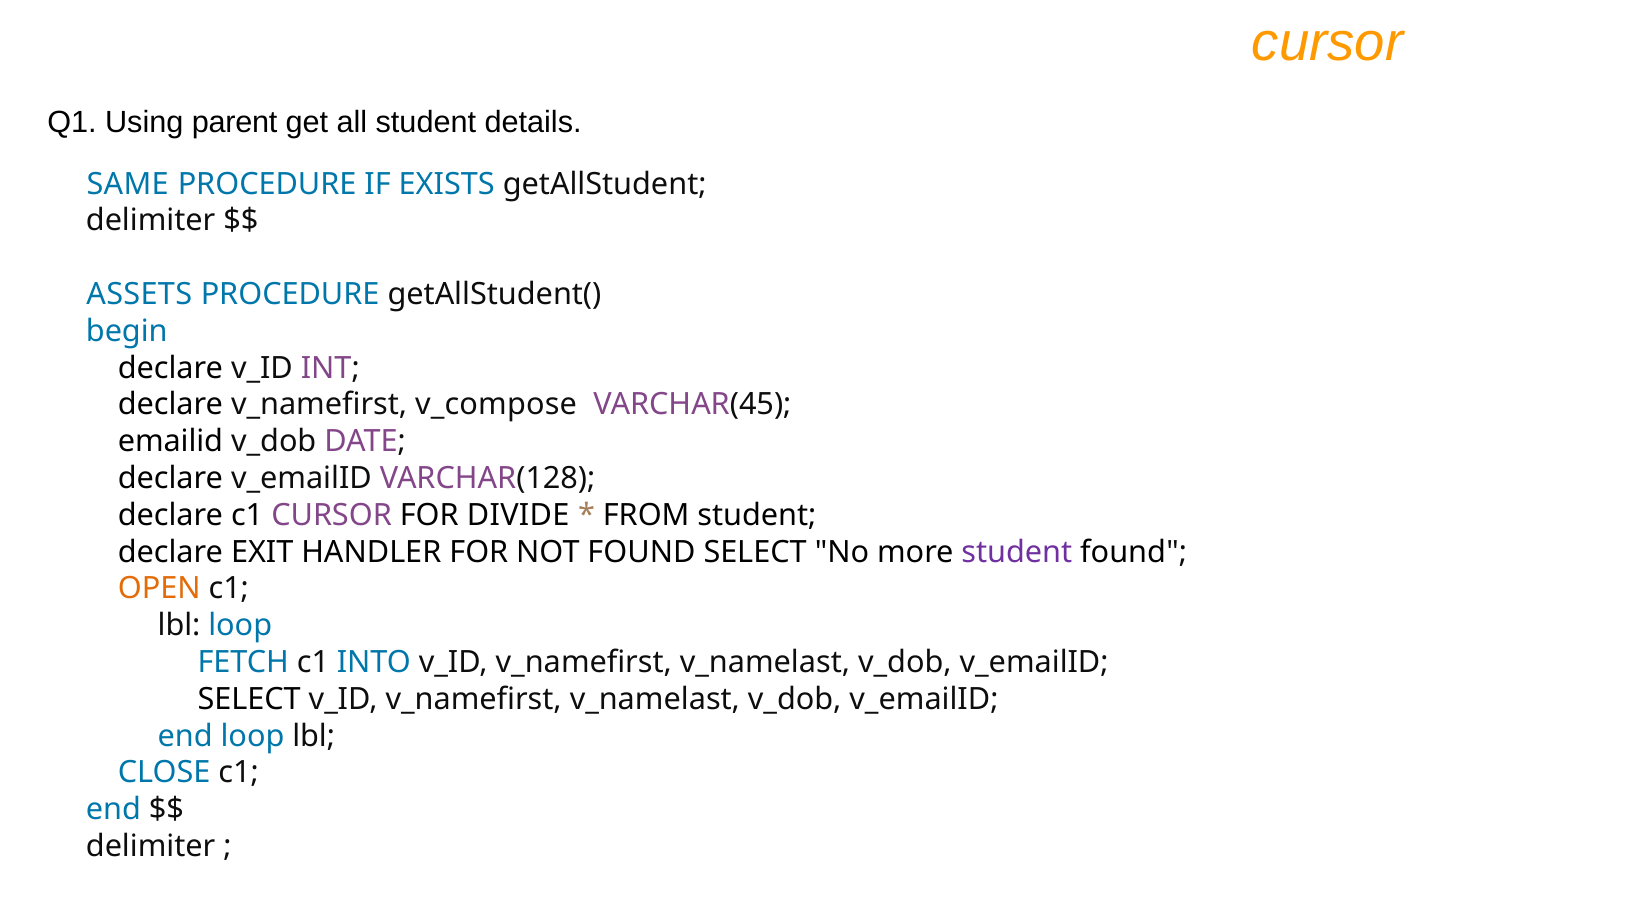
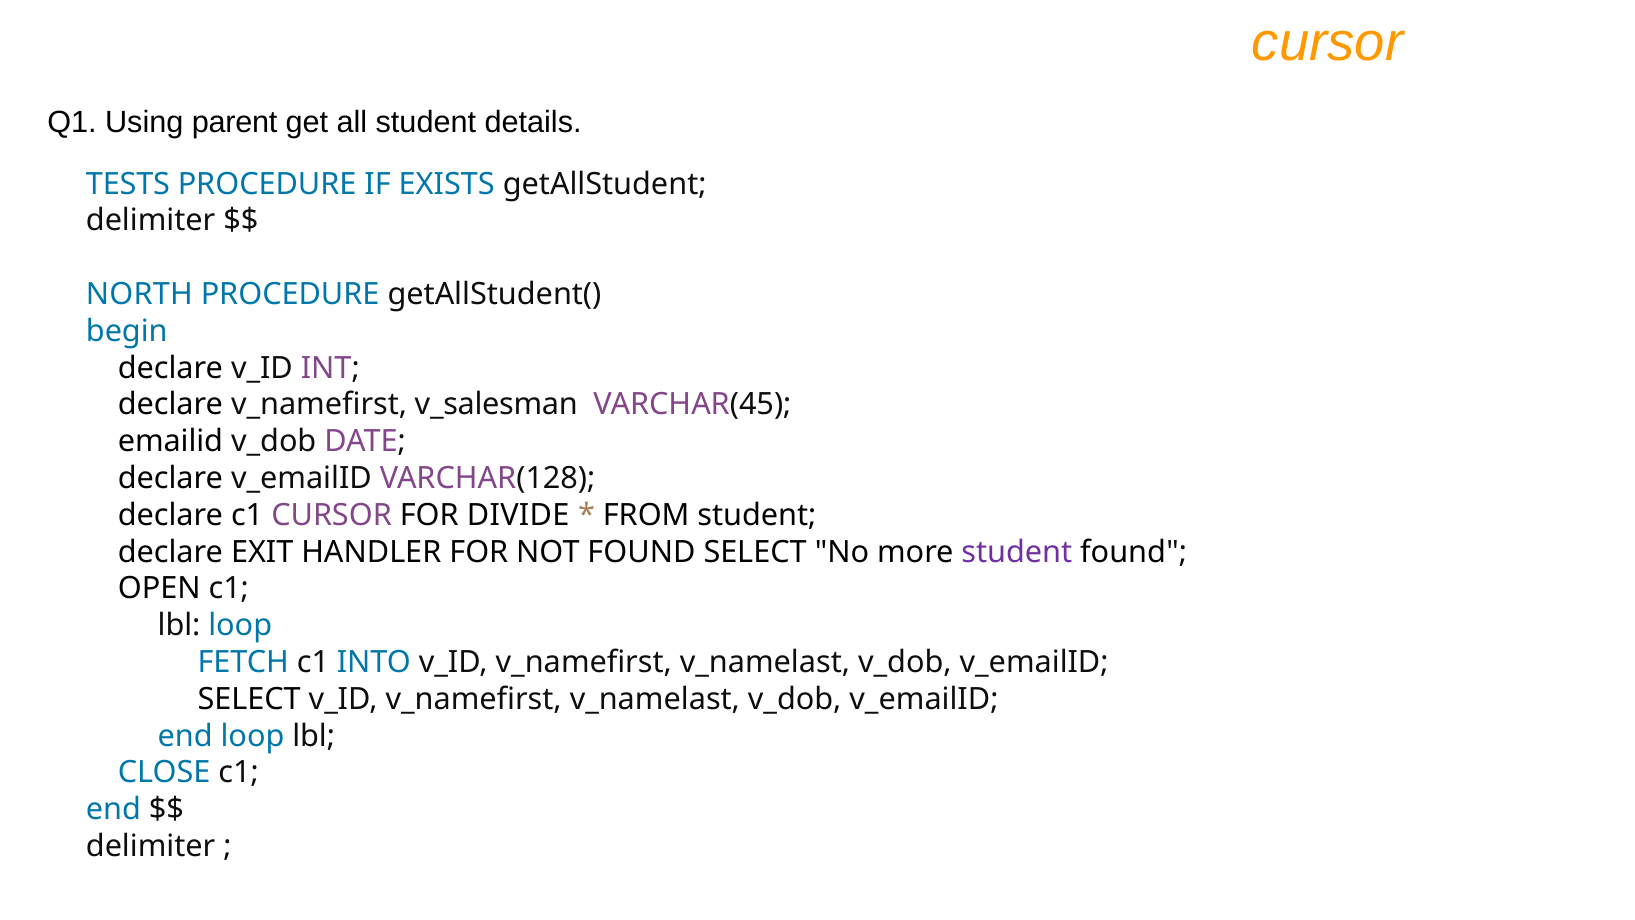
SAME: SAME -> TESTS (128, 184)
ASSETS: ASSETS -> NORTH (139, 294)
v_compose: v_compose -> v_salesman (496, 405)
OPEN colour: orange -> black (159, 589)
